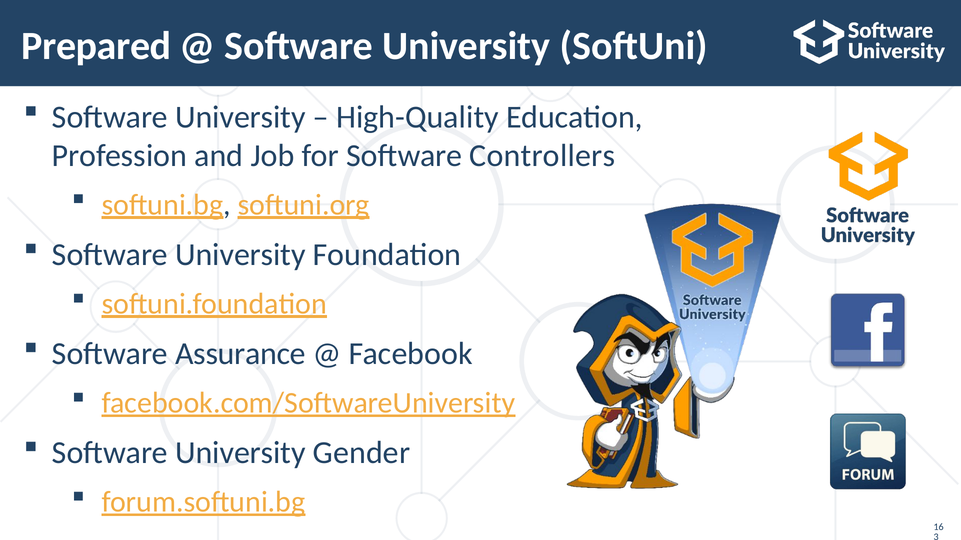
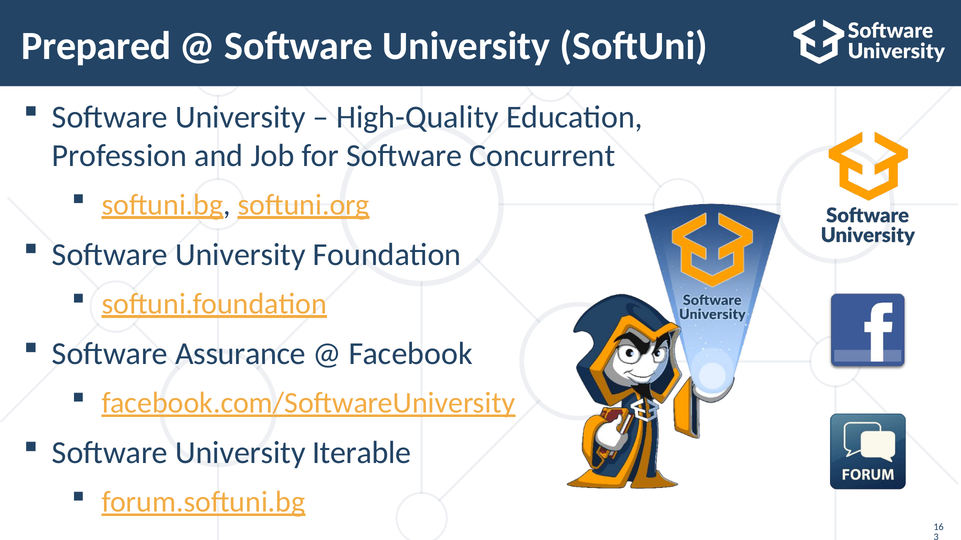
Controllers: Controllers -> Concurrent (542, 156)
Gender: Gender -> Iterable (362, 453)
